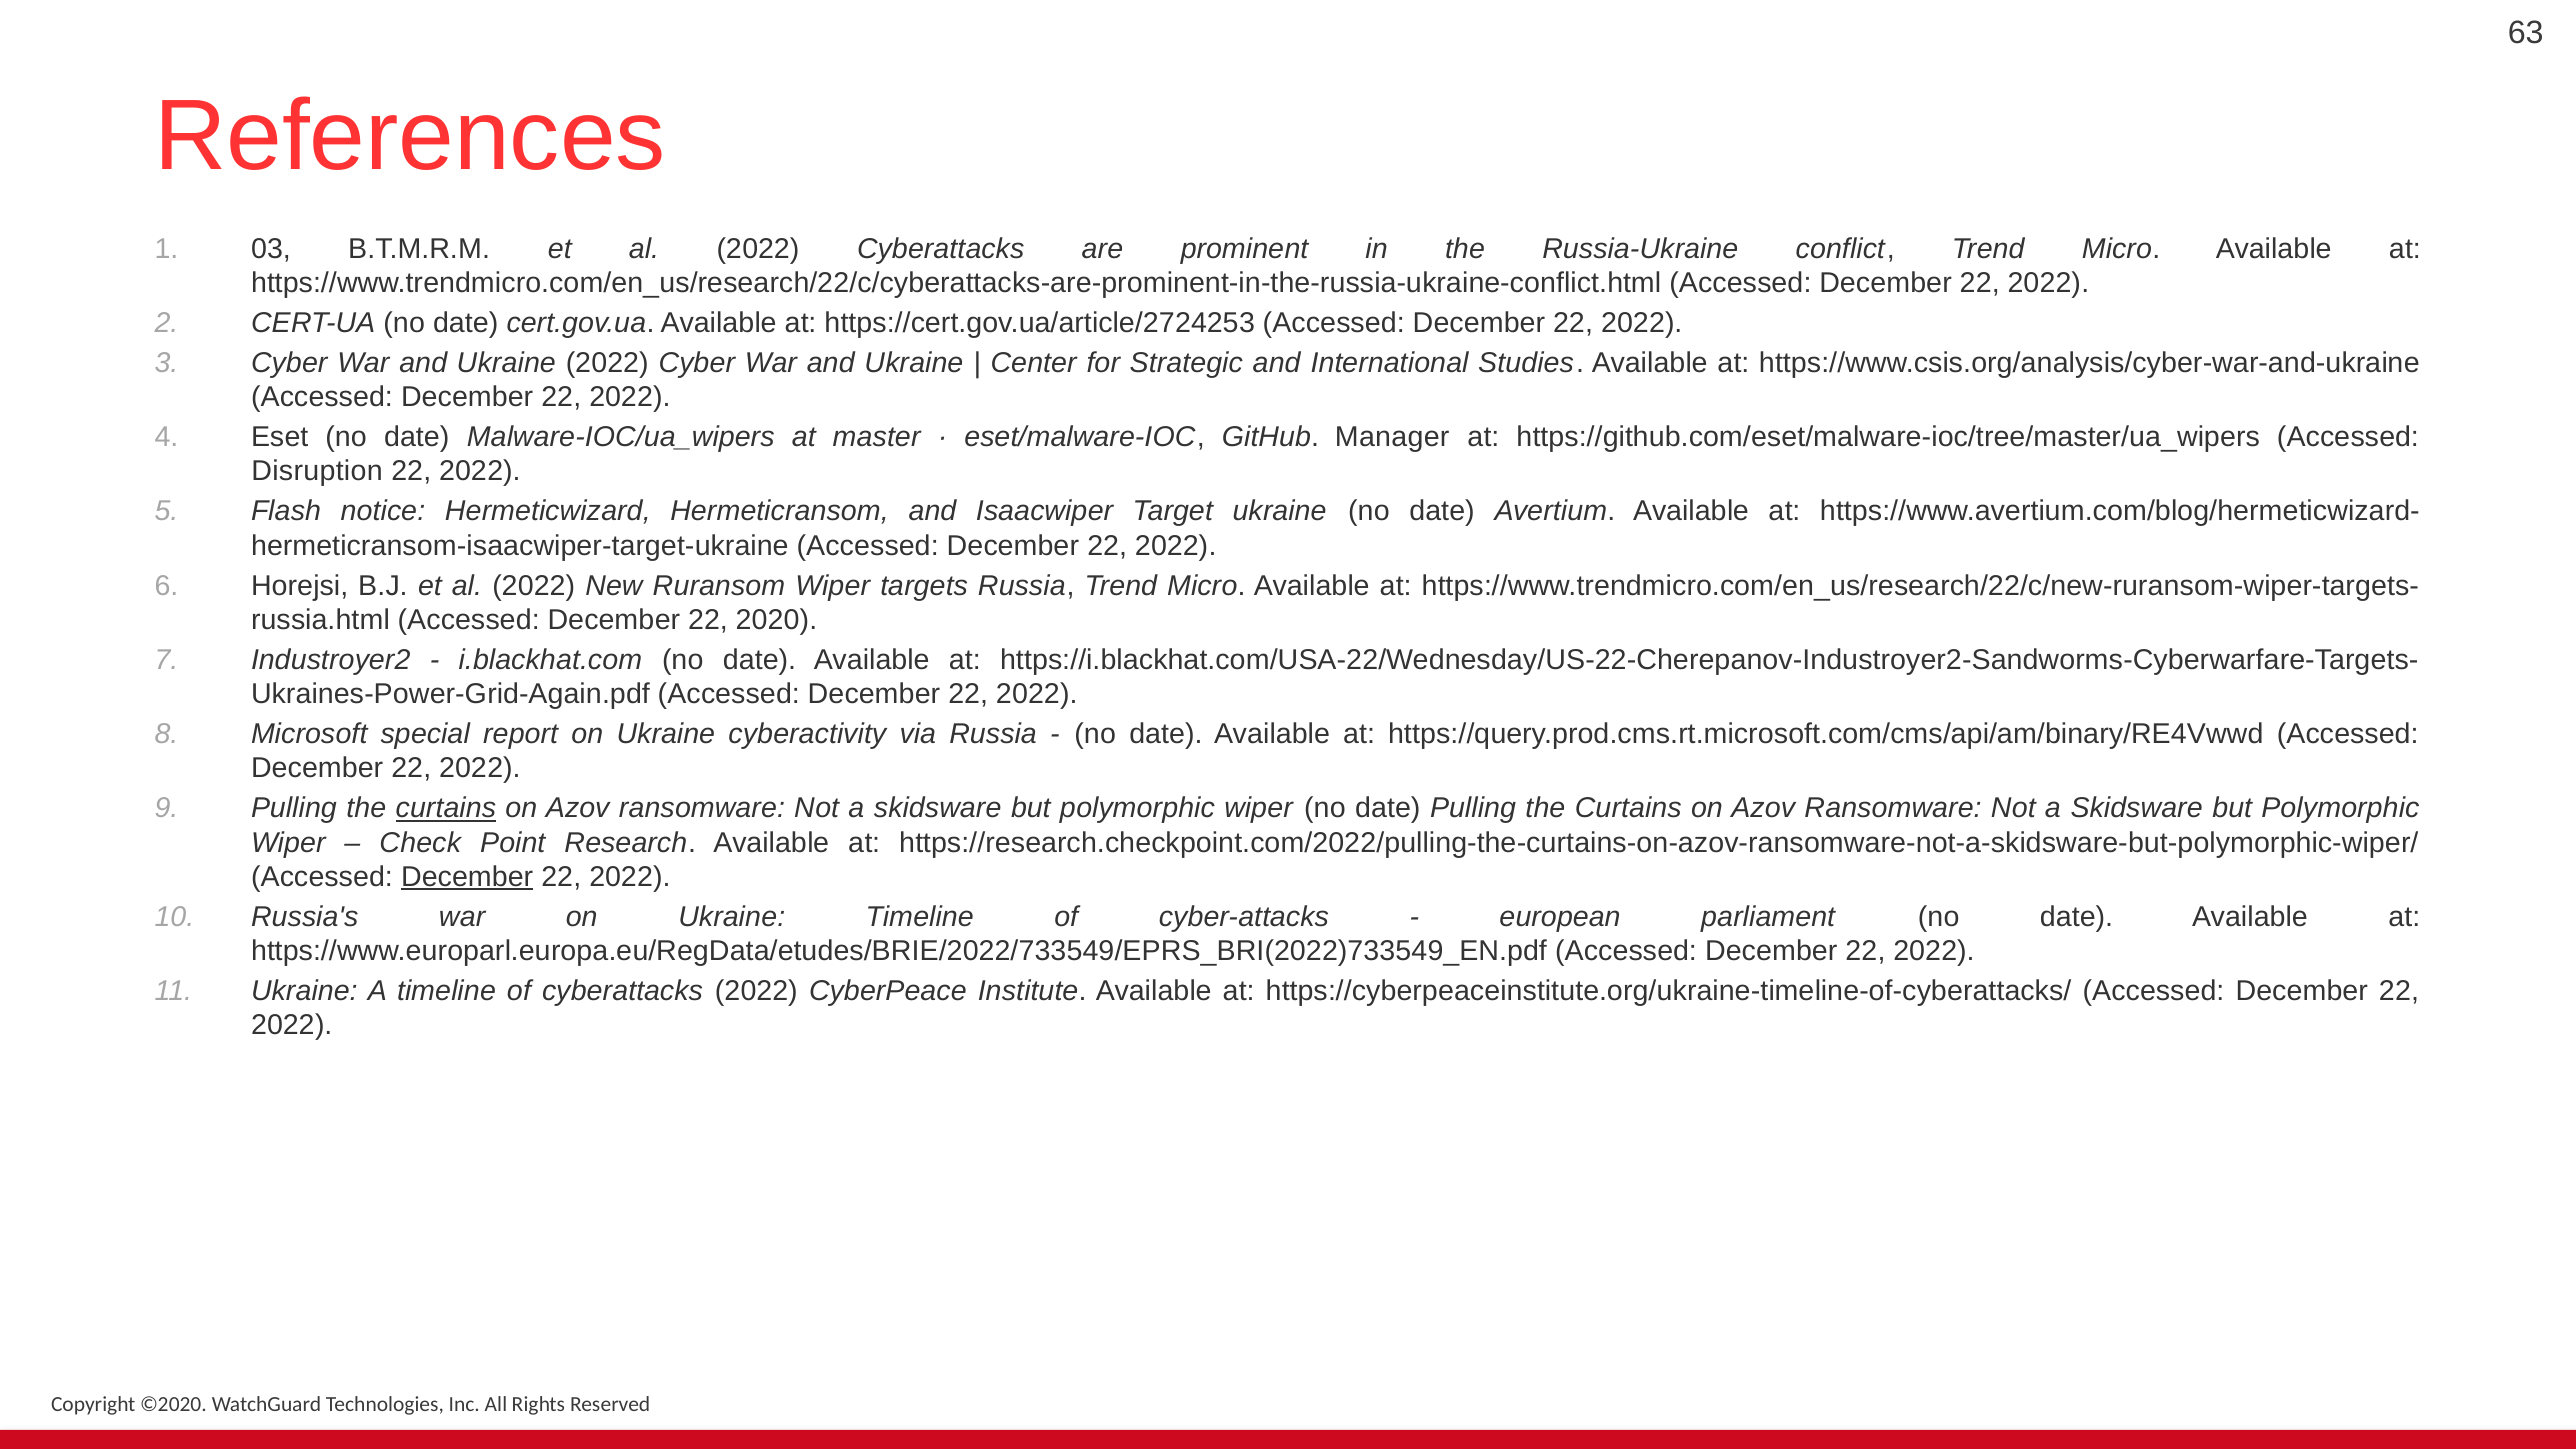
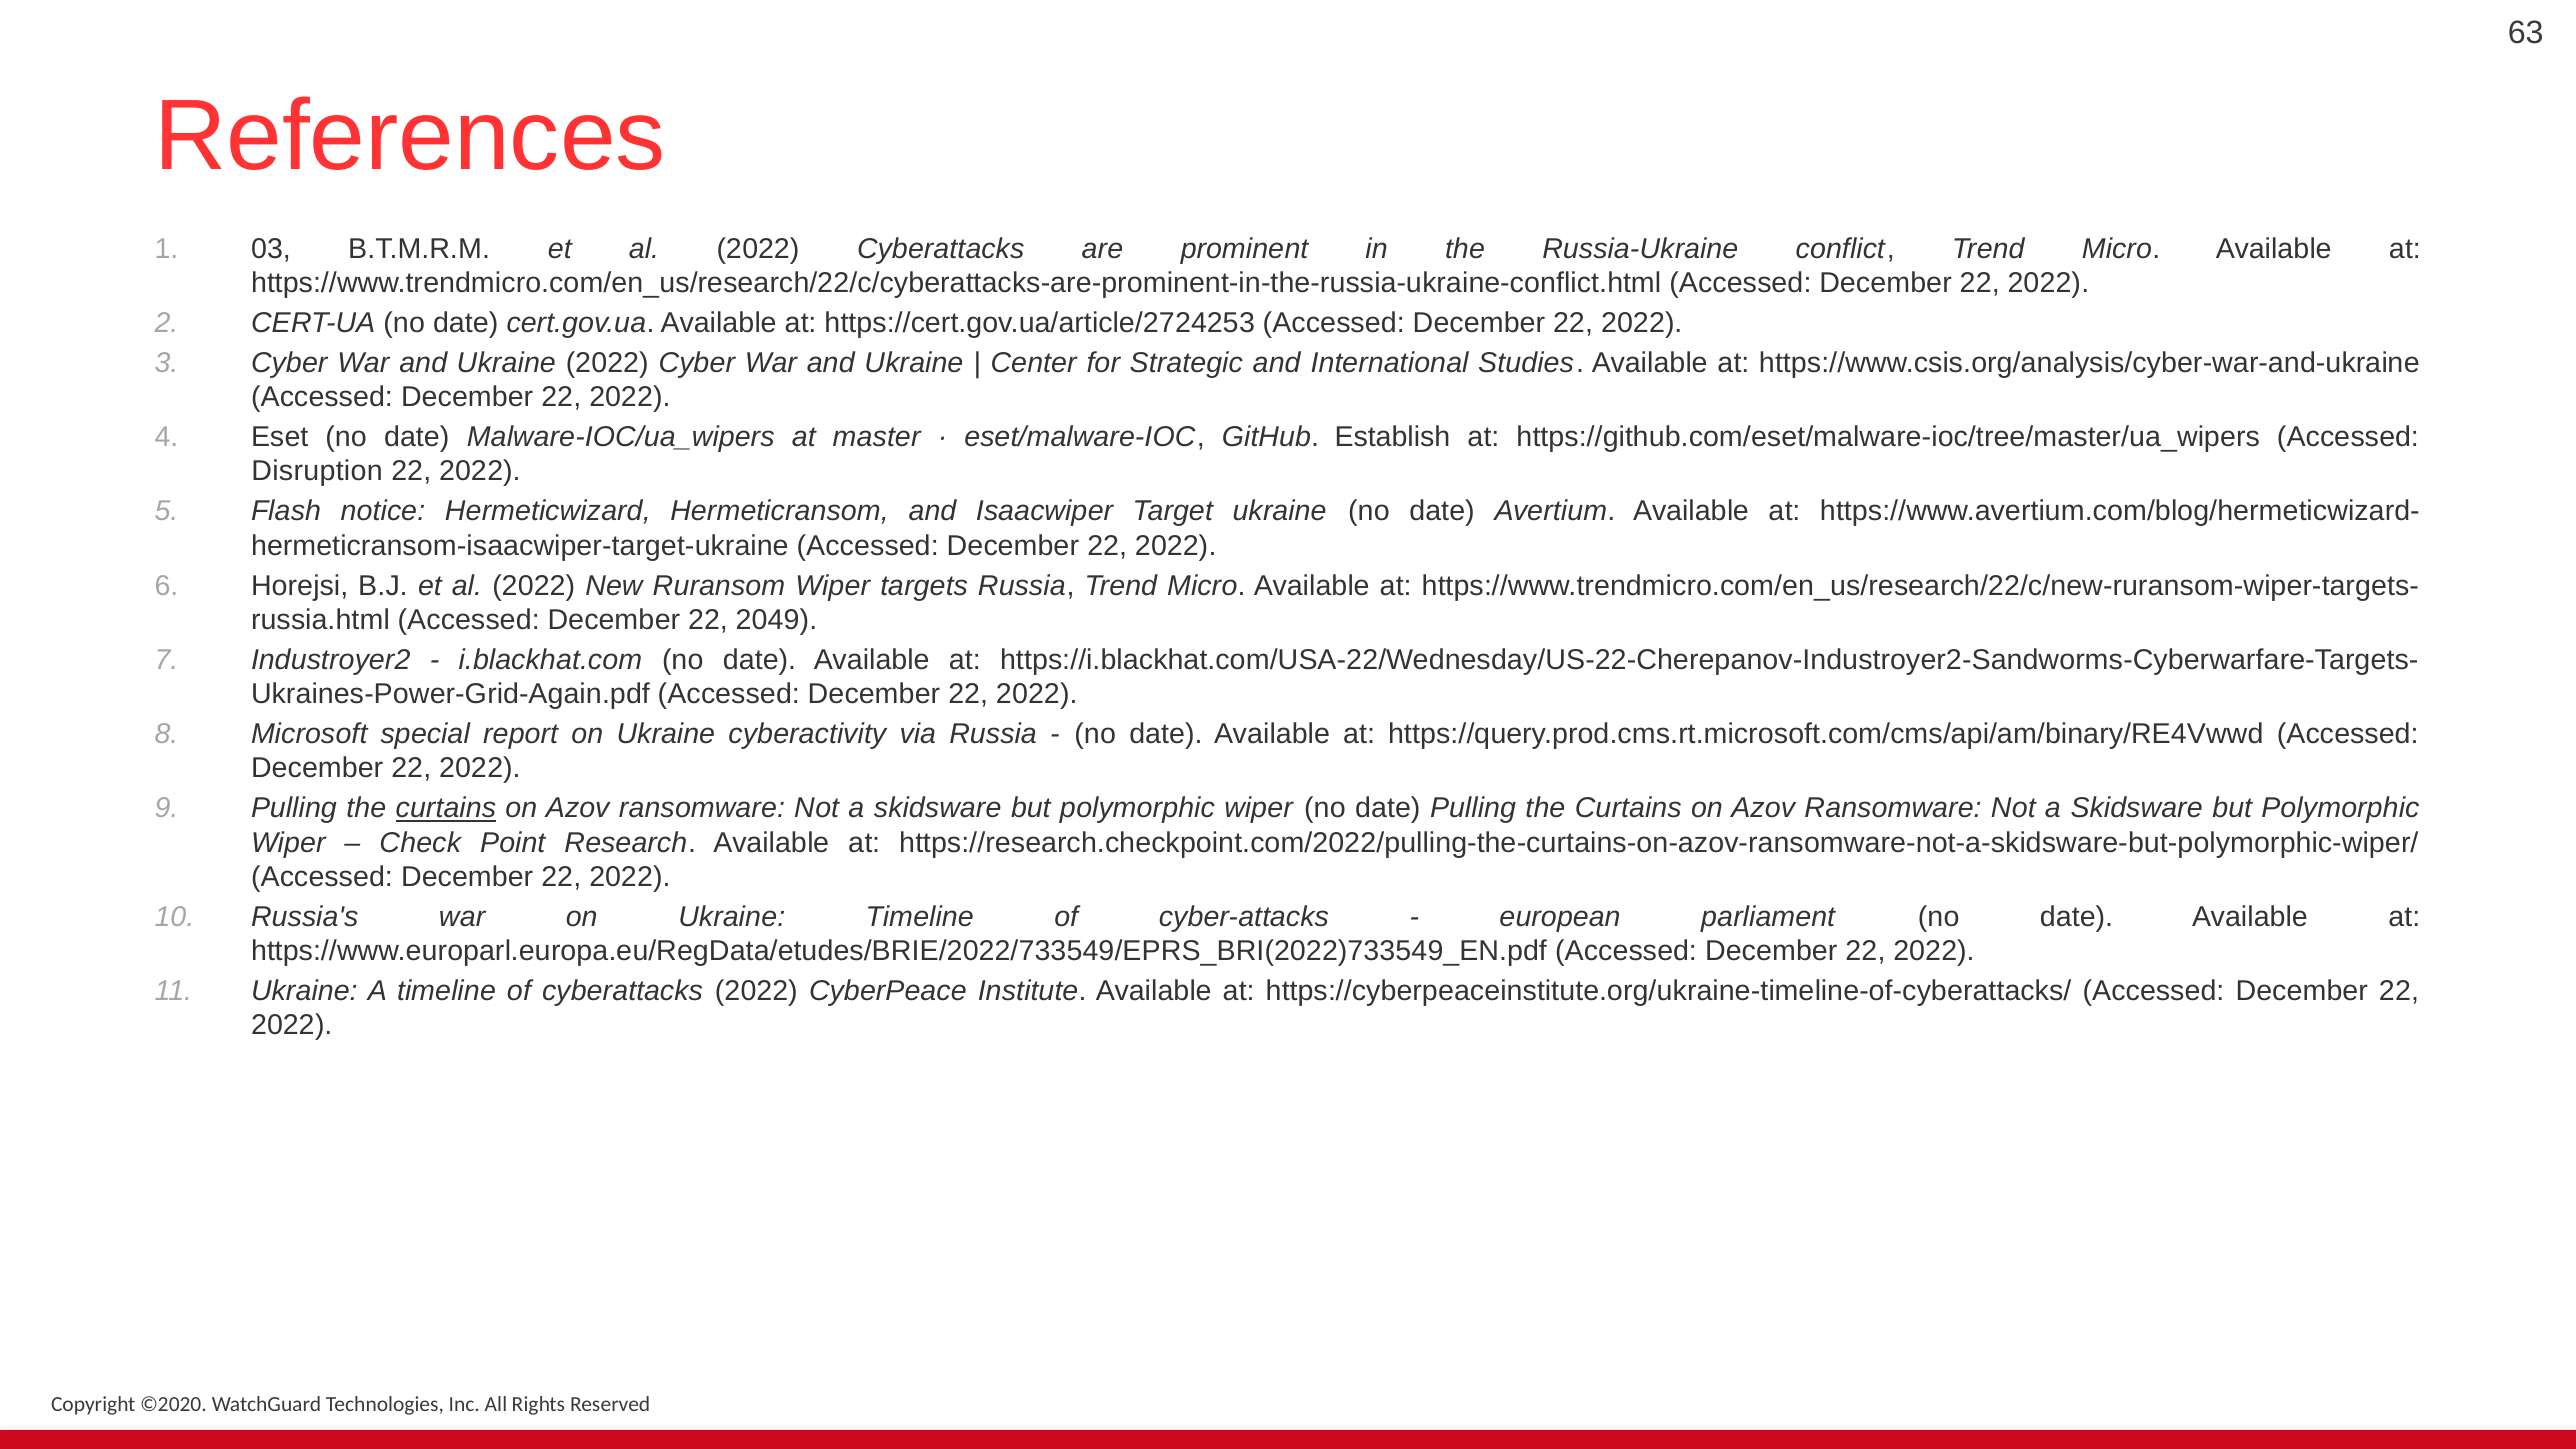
Manager: Manager -> Establish (1392, 437)
2020: 2020 -> 2049 (777, 620)
December underline: present -> none (467, 877)
